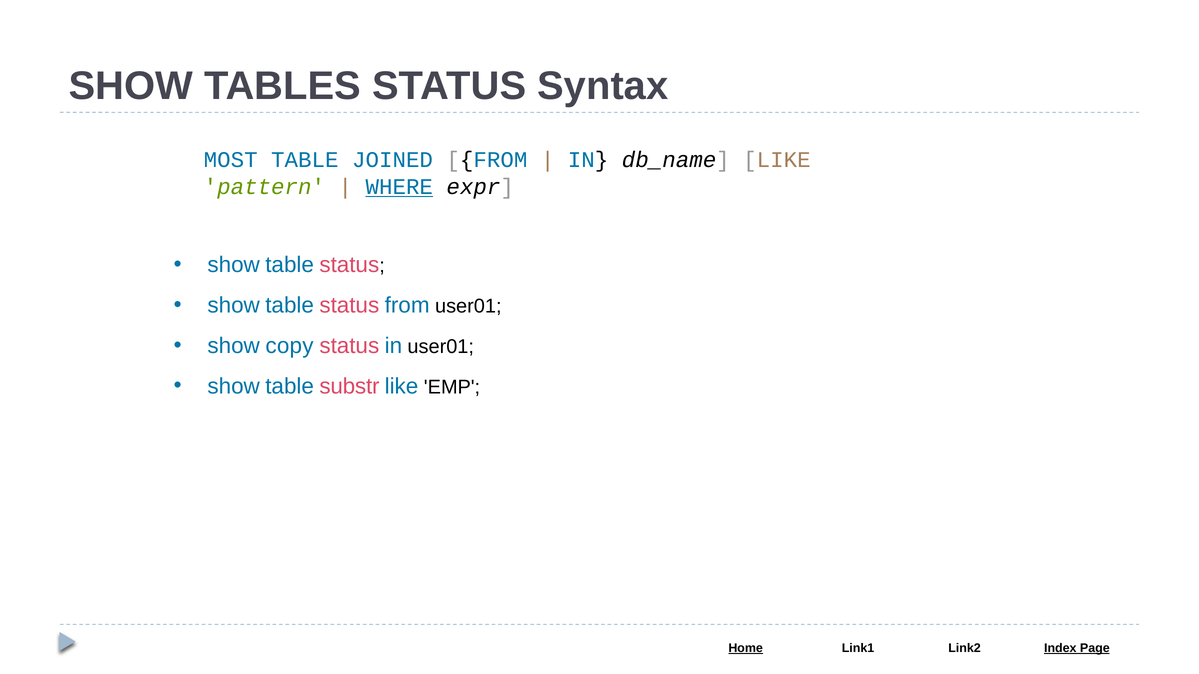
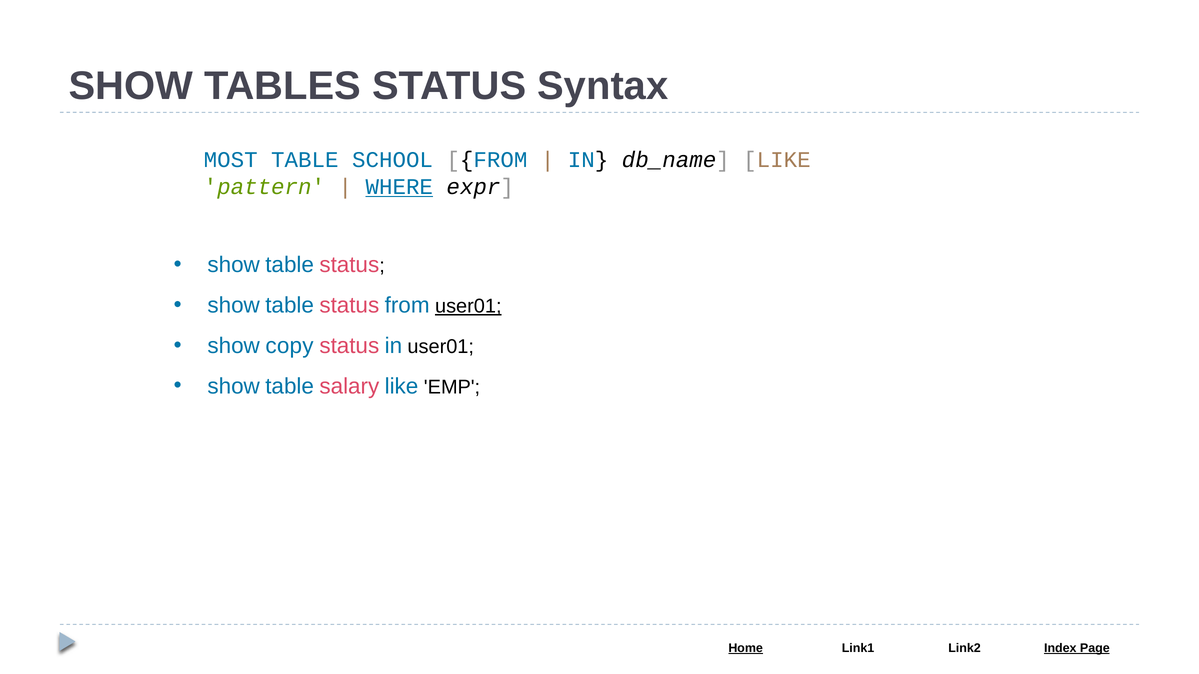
JOINED: JOINED -> SCHOOL (393, 160)
user01 underline: none -> present (468, 306)
substr: substr -> salary (349, 386)
